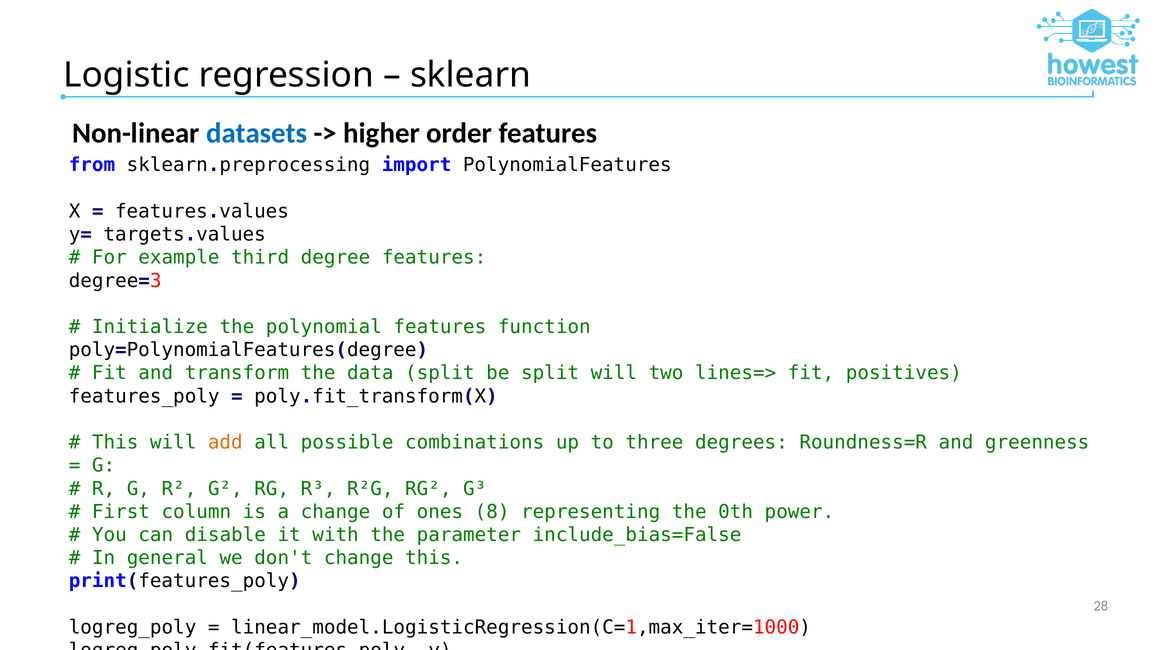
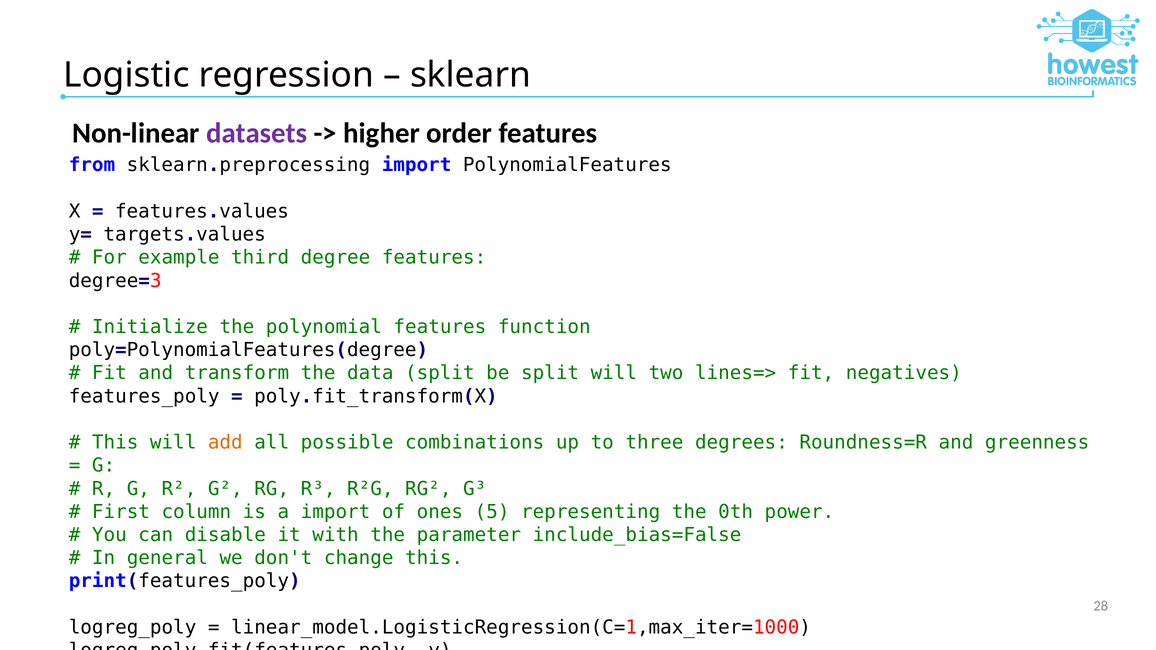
datasets colour: blue -> purple (257, 133)
positives: positives -> negatives (904, 373)
a change: change -> import (336, 512)
8: 8 -> 5 (492, 512)
